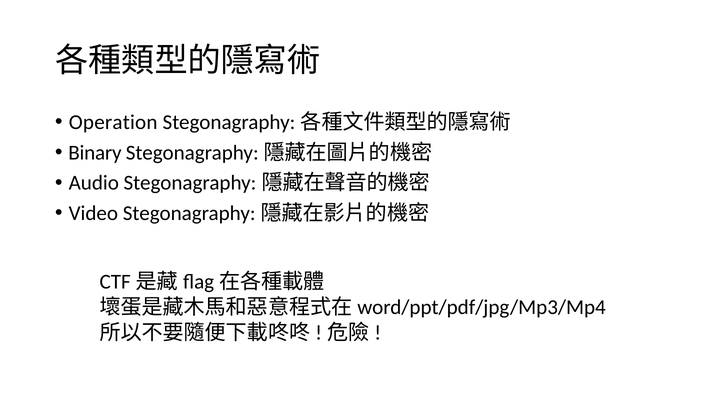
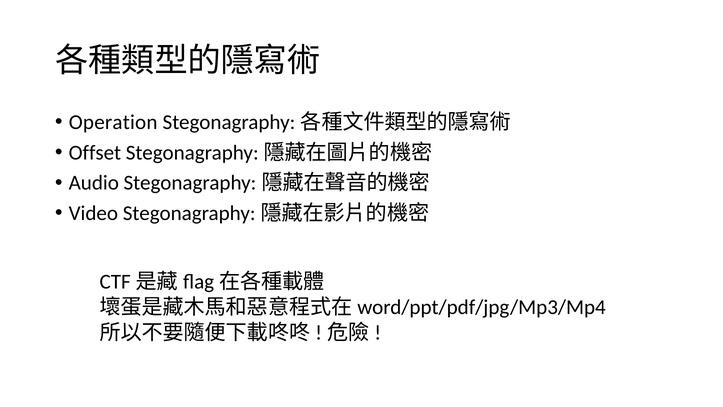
Binary: Binary -> Offset (95, 152)
